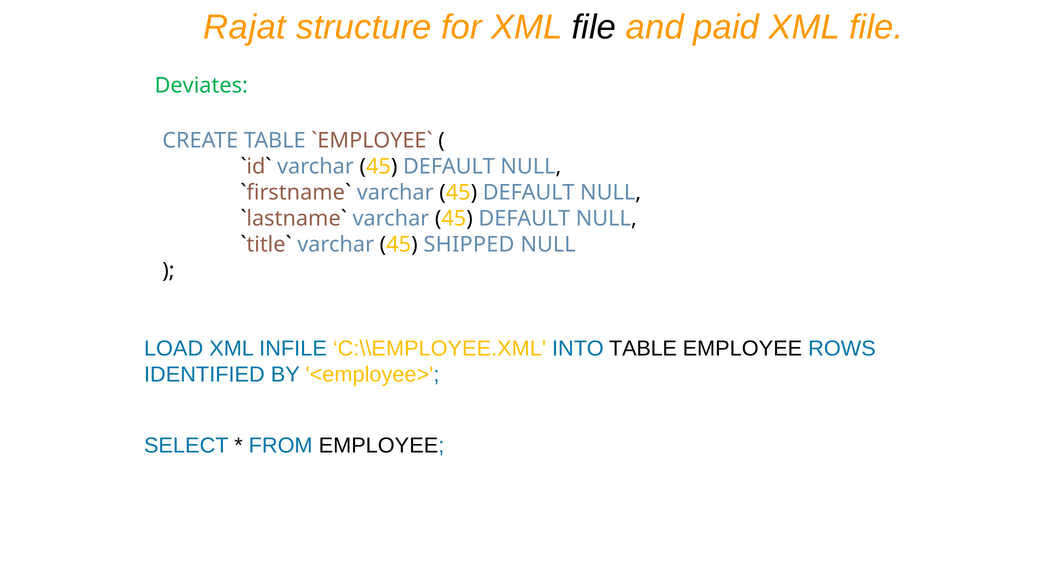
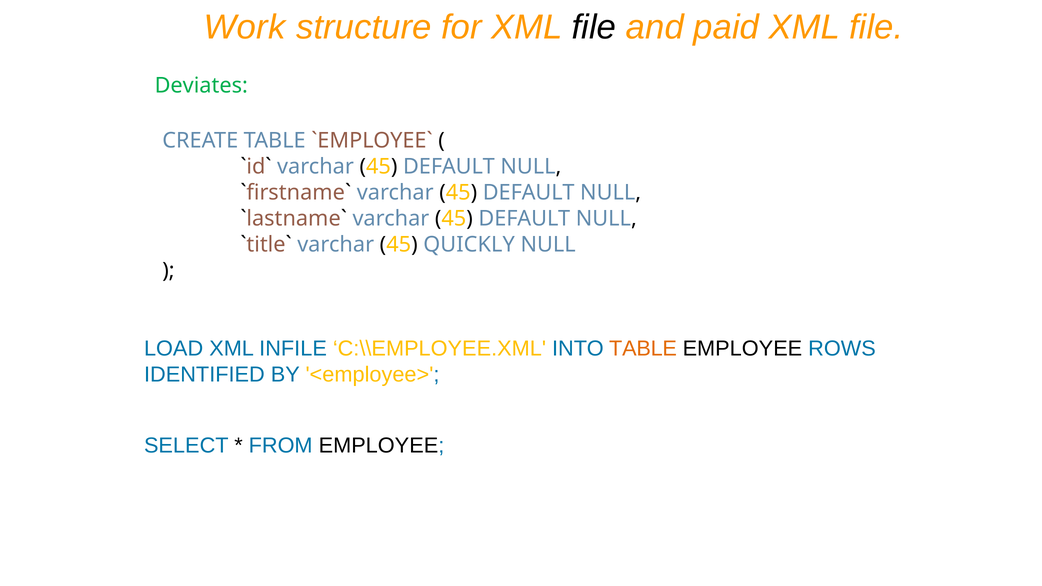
Rajat: Rajat -> Work (245, 27)
SHIPPED: SHIPPED -> QUICKLY (469, 245)
TABLE colour: black -> orange (643, 349)
